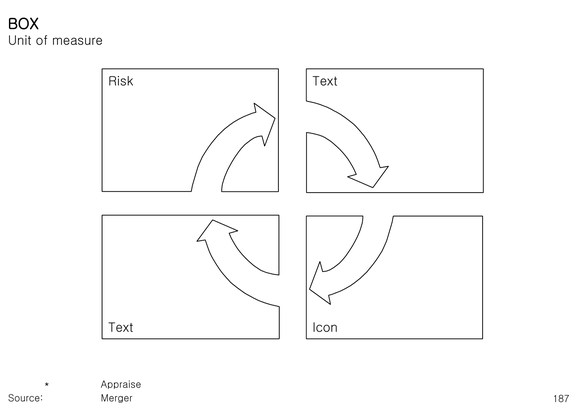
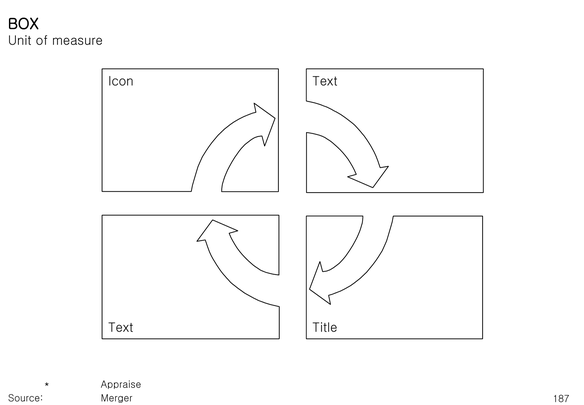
Risk: Risk -> Icon (121, 81)
Icon: Icon -> Title (325, 327)
